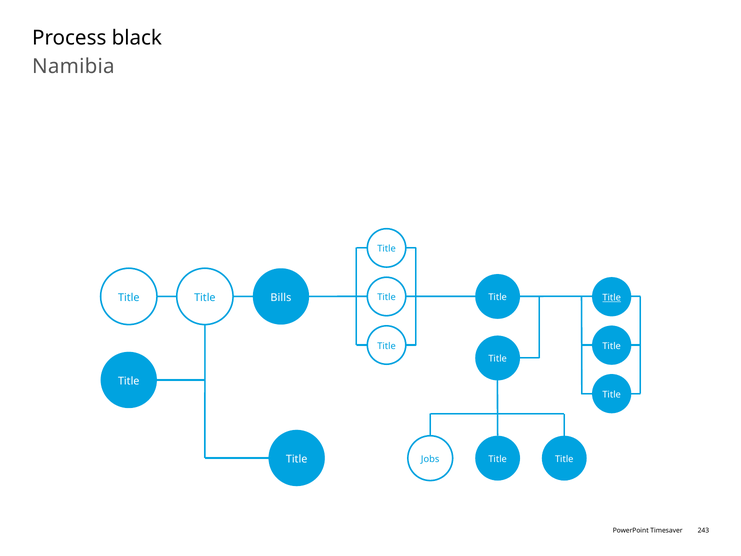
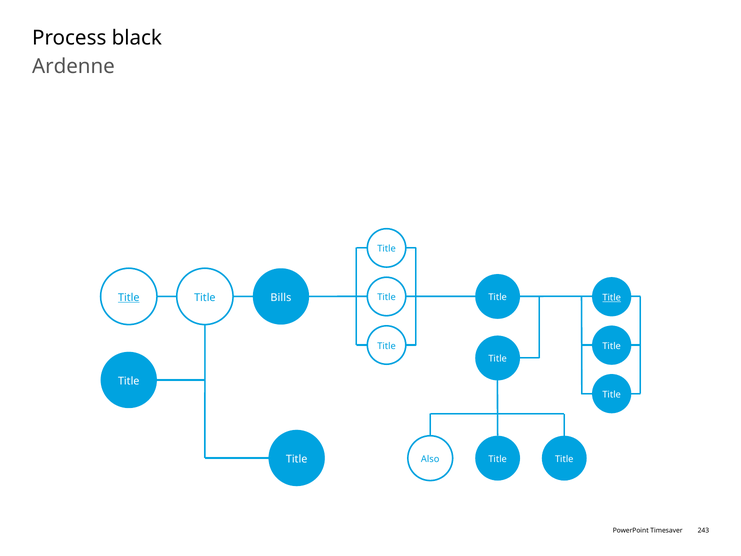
Namibia: Namibia -> Ardenne (73, 67)
Title underline: none -> present (129, 297)
Jobs: Jobs -> Also (430, 459)
